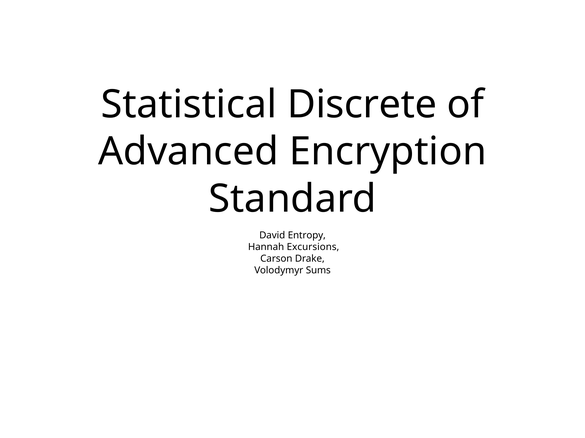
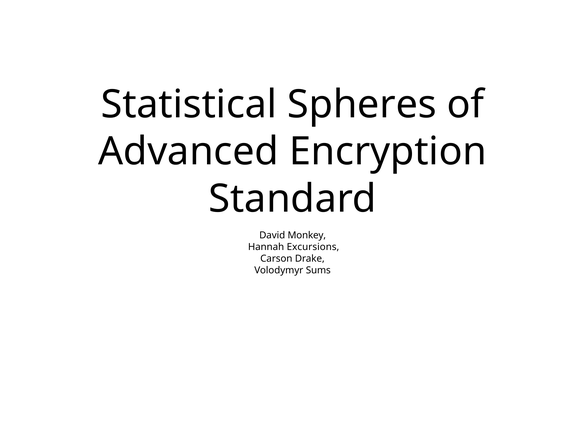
Discrete: Discrete -> Spheres (362, 105)
Entropy: Entropy -> Monkey (307, 236)
